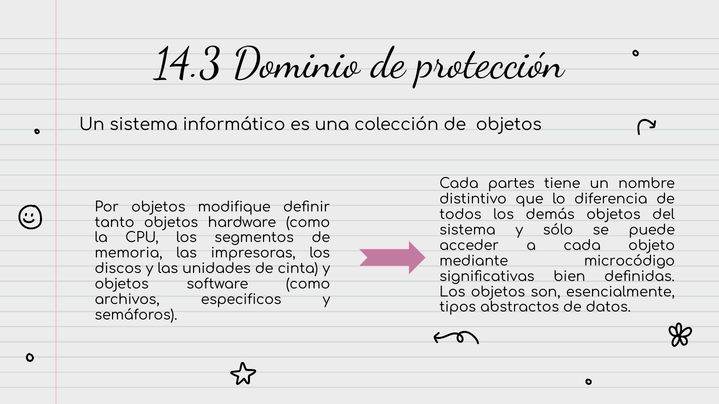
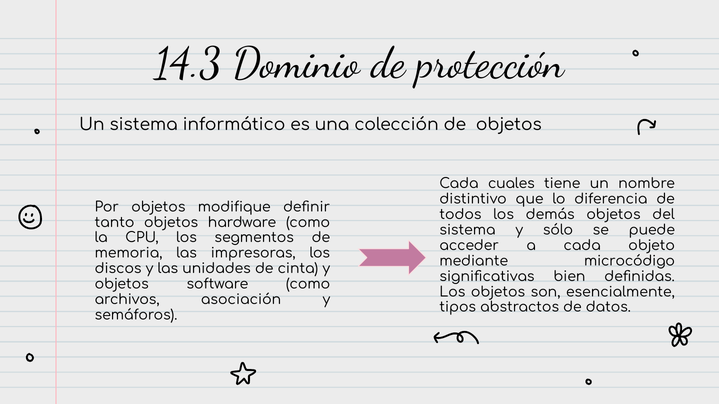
partes: partes -> cuales (511, 184)
especificos: especificos -> asociación (241, 300)
